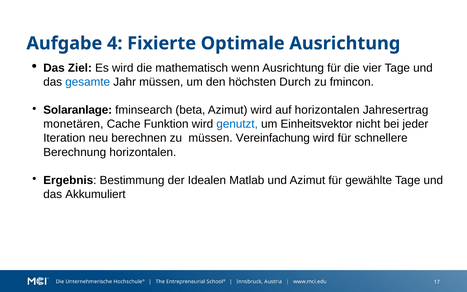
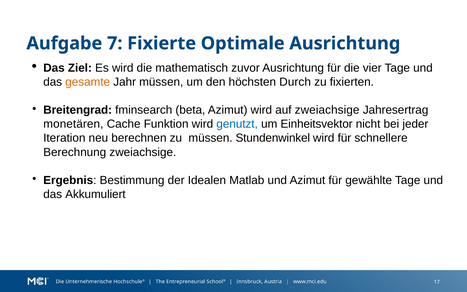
4: 4 -> 7 (115, 43)
wenn: wenn -> zuvor (246, 68)
gesamte colour: blue -> orange (88, 82)
fmincon: fmincon -> fixierten (352, 82)
Solaranlage: Solaranlage -> Breitengrad (78, 110)
auf horizontalen: horizontalen -> zweiachsige (327, 110)
Vereinfachung: Vereinfachung -> Stundenwinkel (273, 138)
Berechnung horizontalen: horizontalen -> zweiachsige (143, 152)
